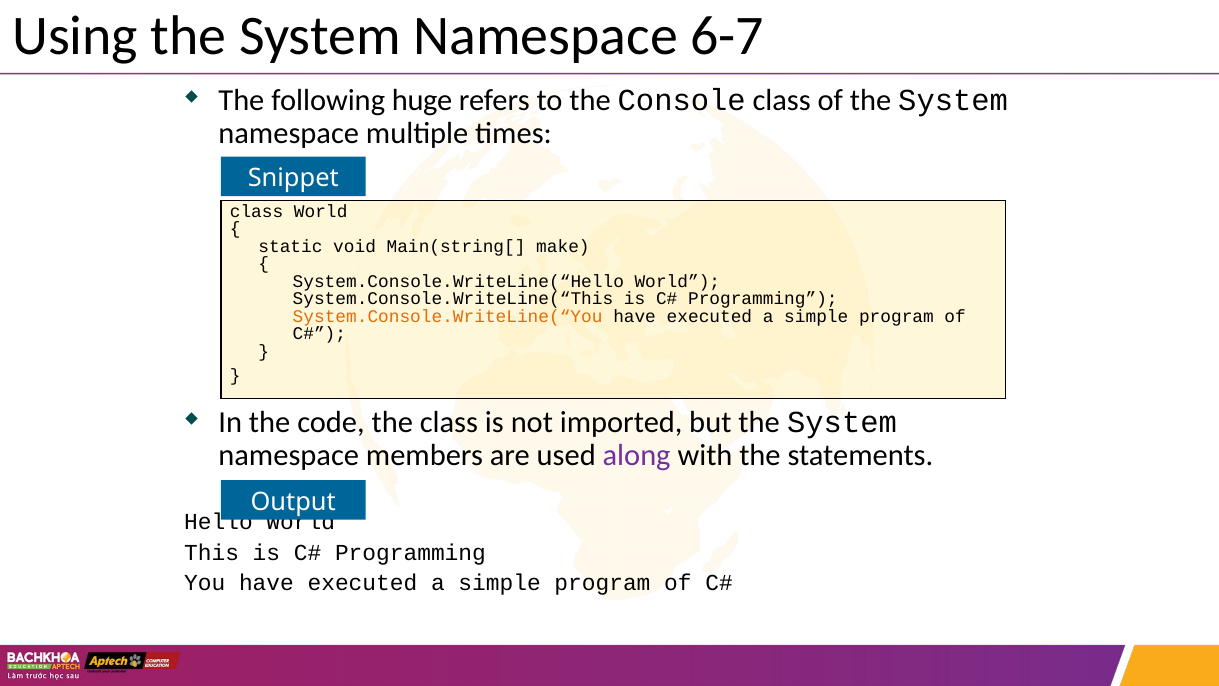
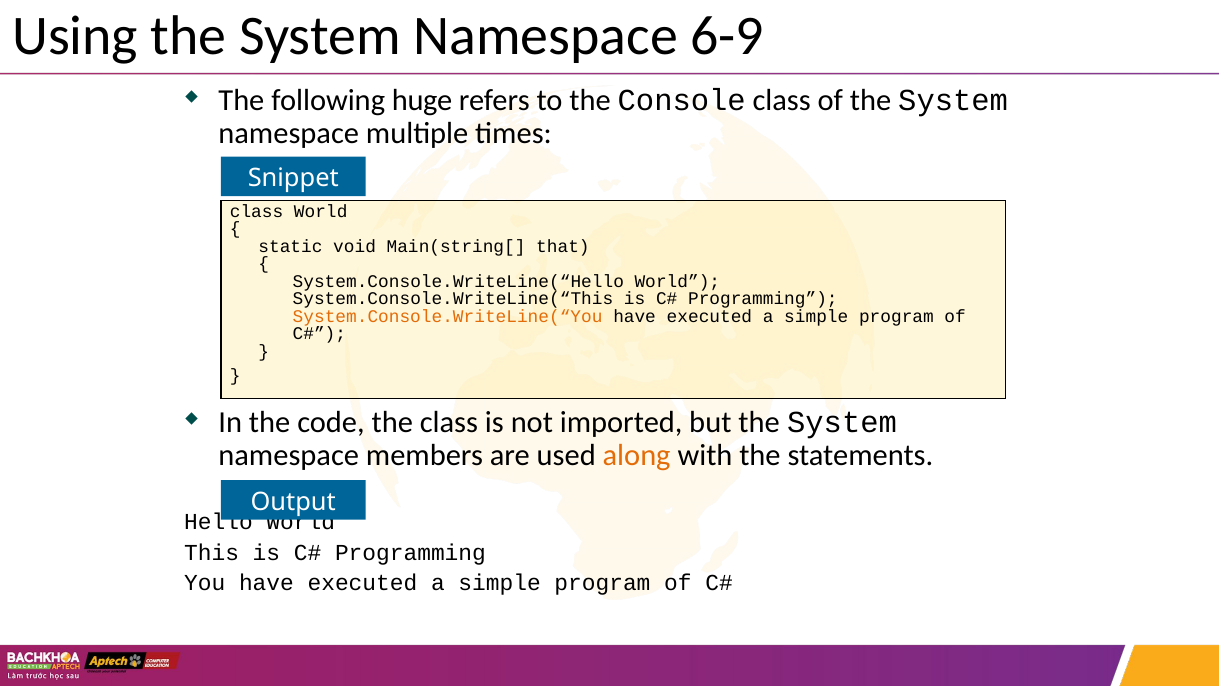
6-7: 6-7 -> 6-9 (727, 36)
make: make -> that (563, 246)
along colour: purple -> orange (637, 455)
